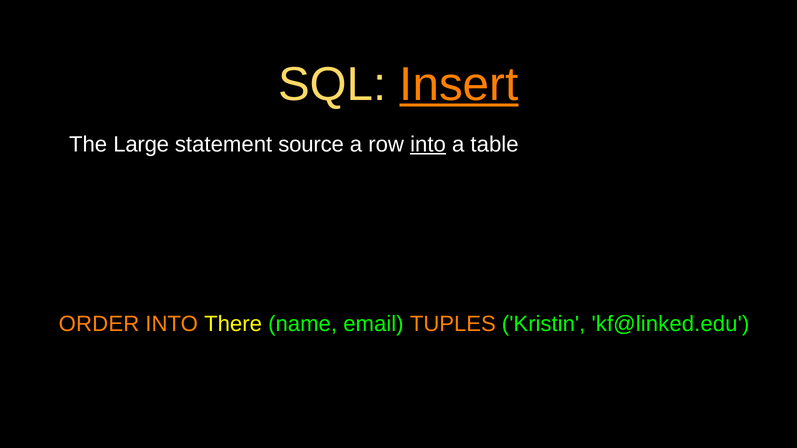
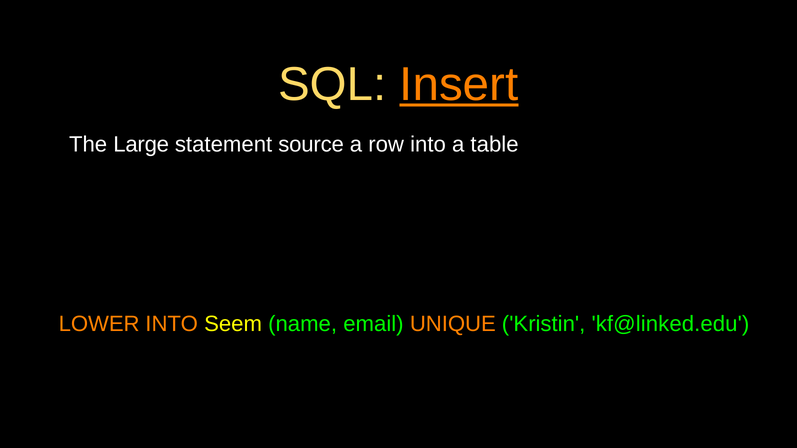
into underline: present -> none (428, 144)
ORDER: ORDER -> LOWER (99, 324)
There: There -> Seem (233, 324)
TUPLES: TUPLES -> UNIQUE (453, 324)
